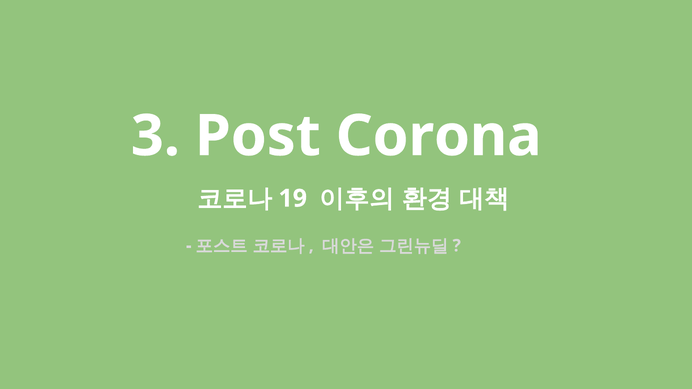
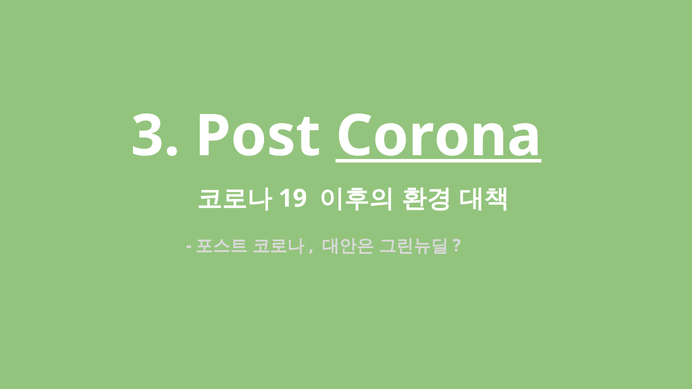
Corona underline: none -> present (439, 136)
